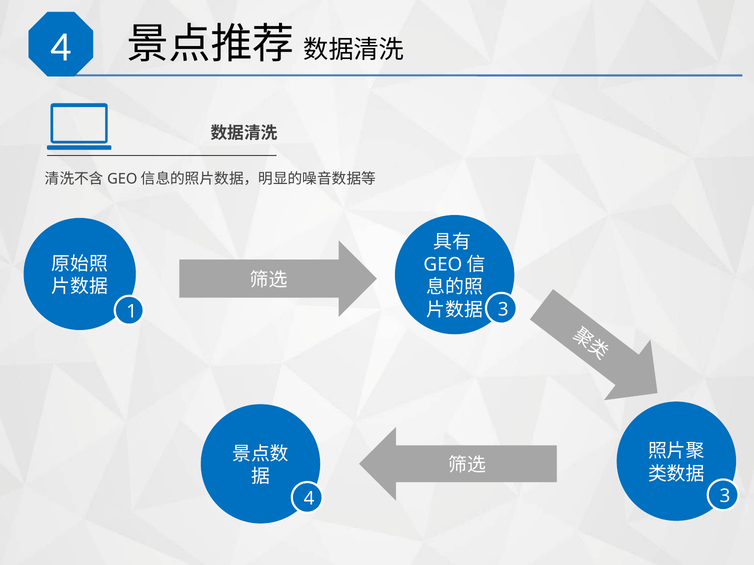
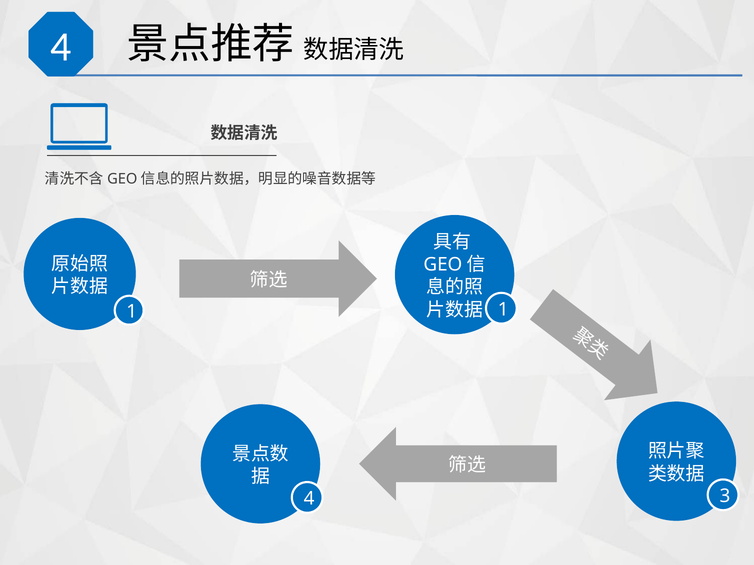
3: 3 -> 1 (503, 310)
